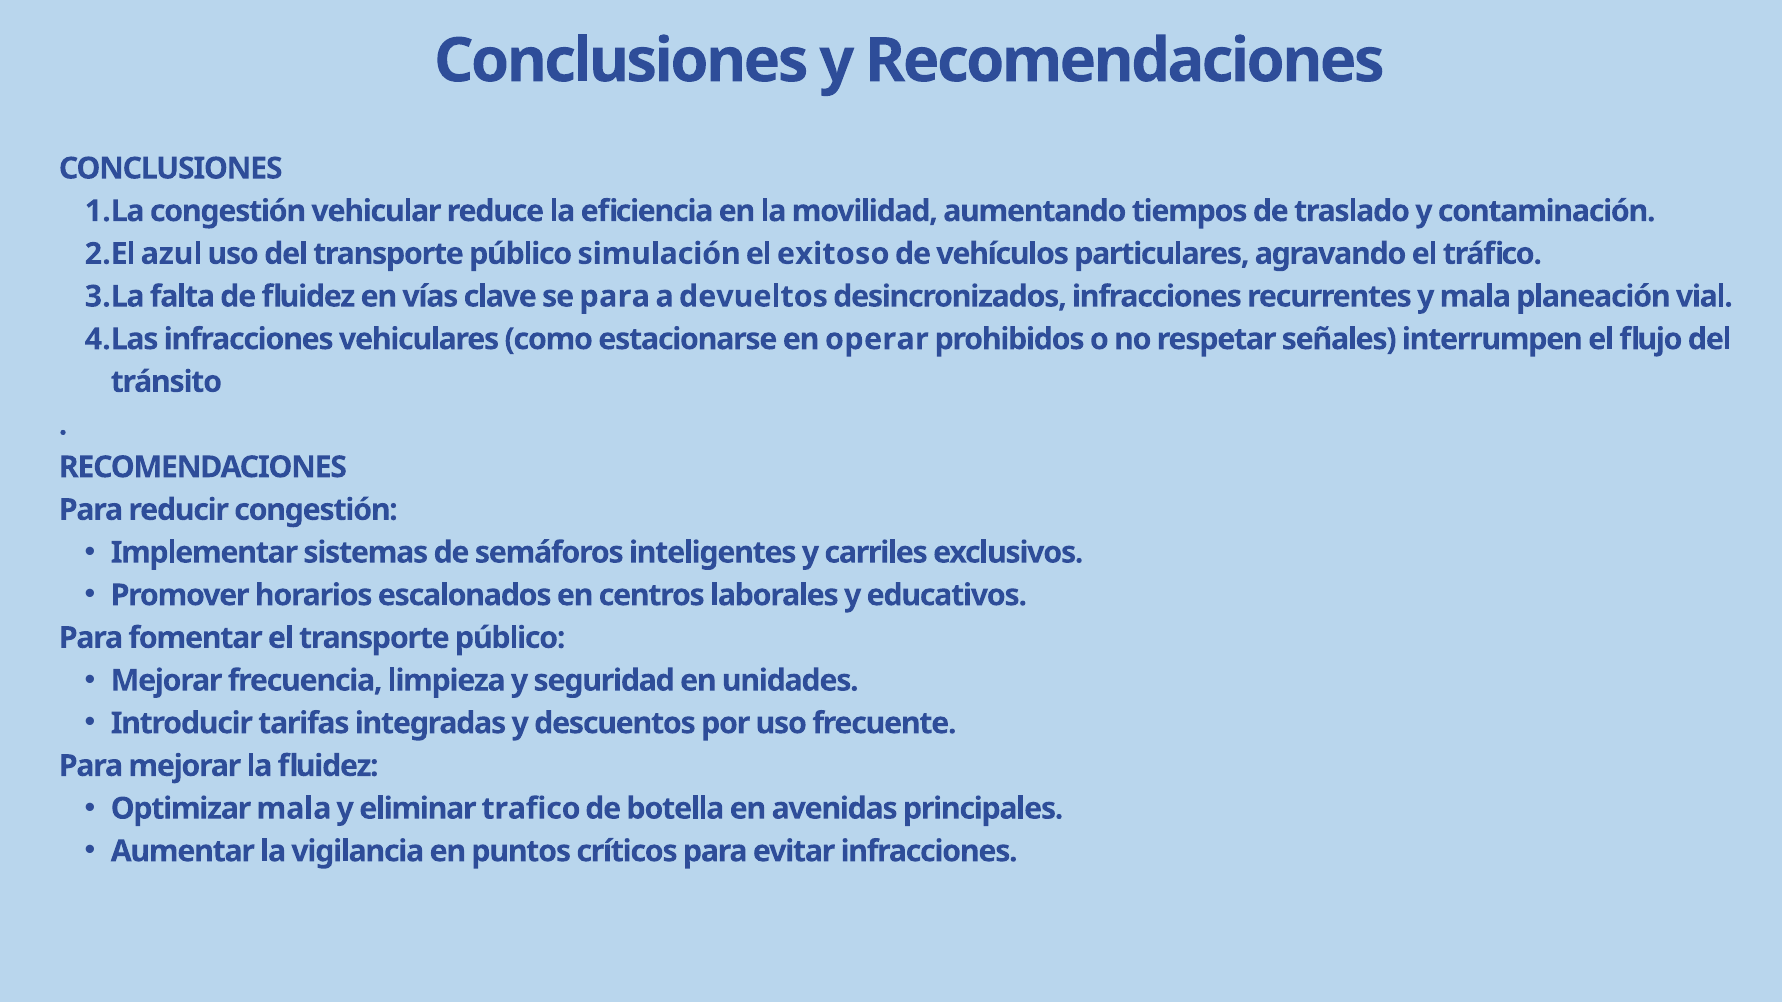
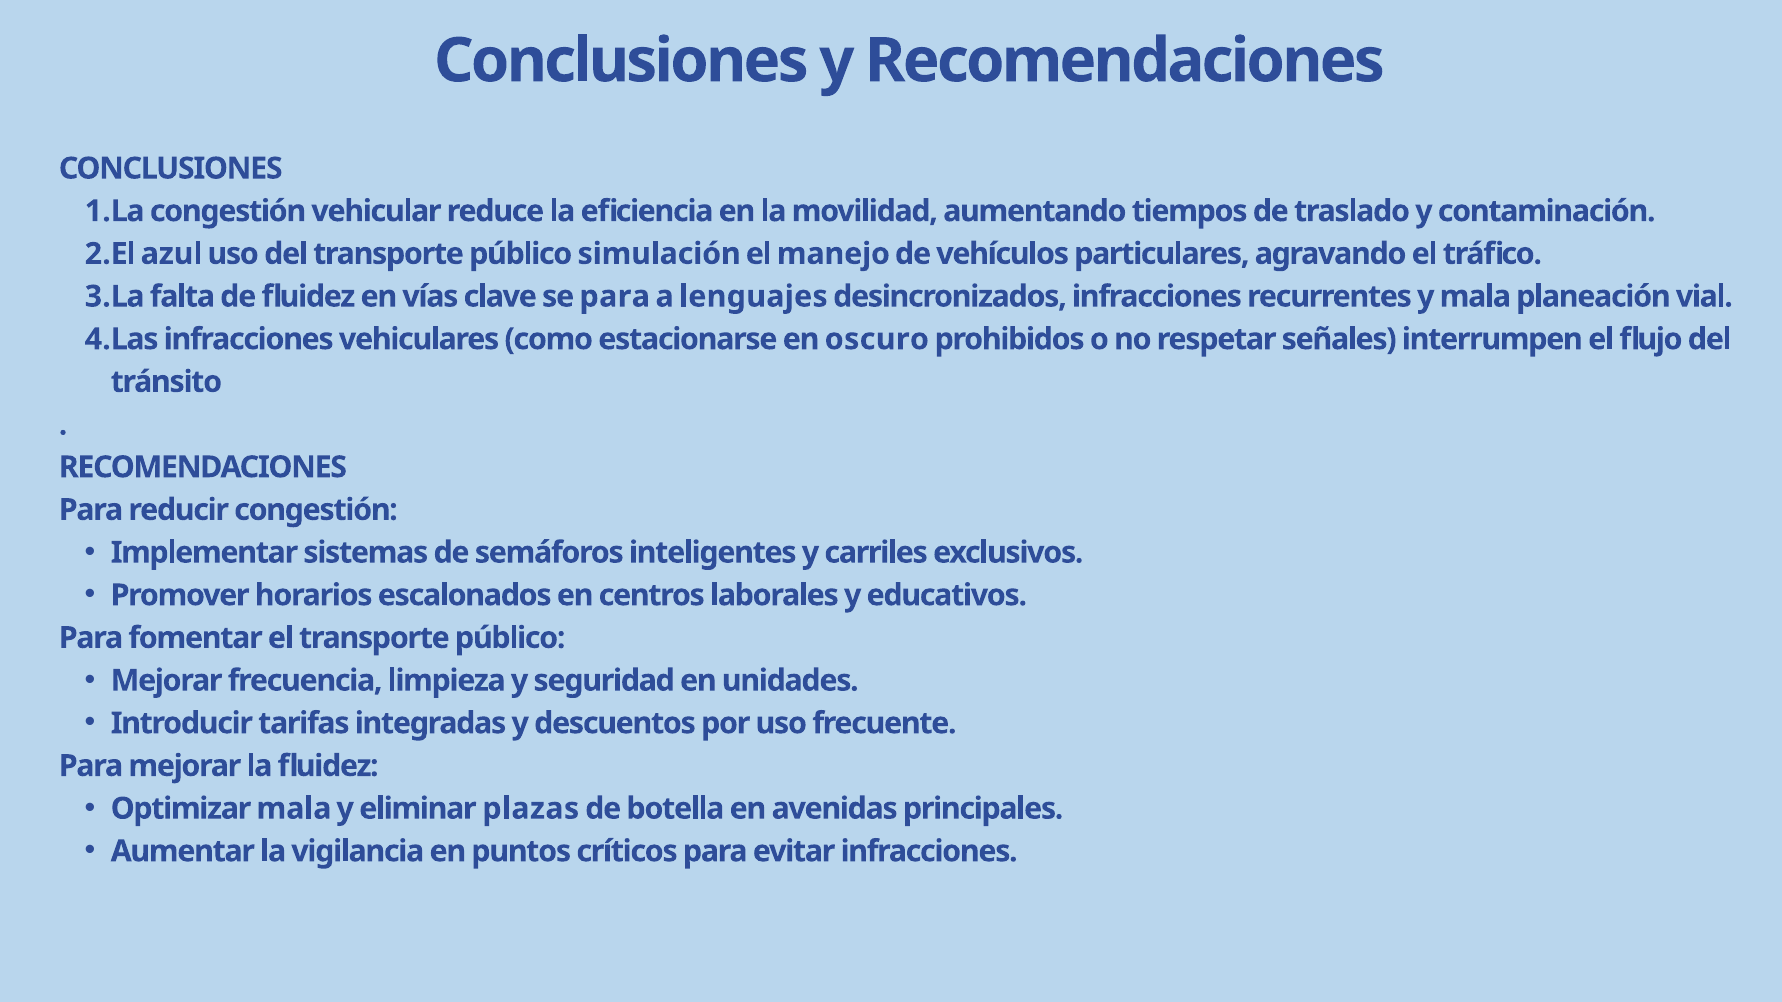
exitoso: exitoso -> manejo (833, 254)
devueltos: devueltos -> lenguajes (753, 297)
operar: operar -> oscuro (877, 339)
trafico: trafico -> plazas (531, 809)
